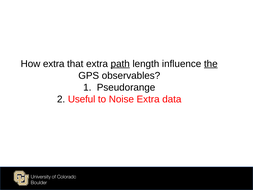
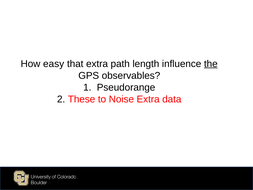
How extra: extra -> easy (54, 64)
path underline: present -> none (120, 64)
Useful: Useful -> These (82, 99)
